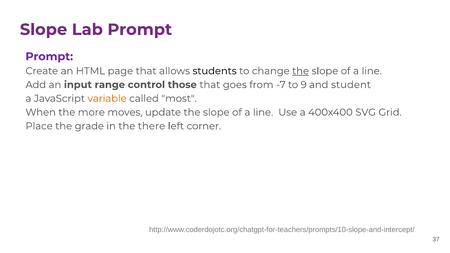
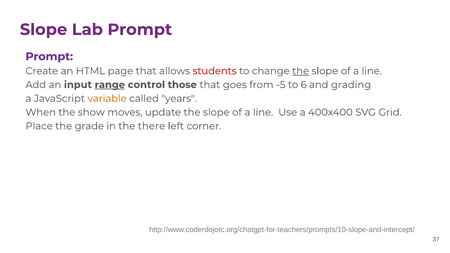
students colour: black -> red (215, 71)
range underline: none -> present (110, 85)
-7: -7 -> -5 (281, 85)
9: 9 -> 6 (304, 85)
student: student -> grading (351, 85)
most: most -> years (179, 99)
more: more -> show (91, 112)
